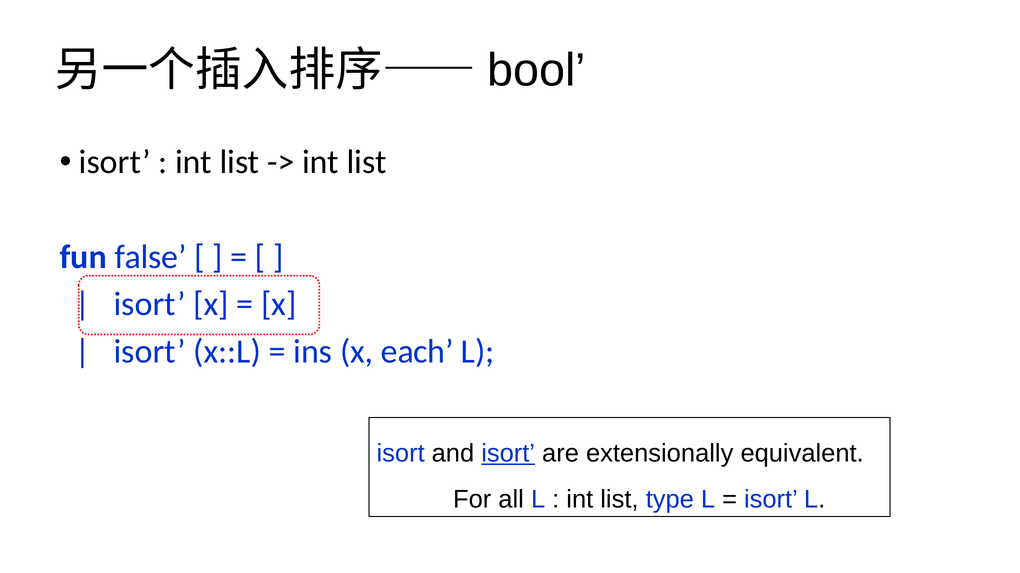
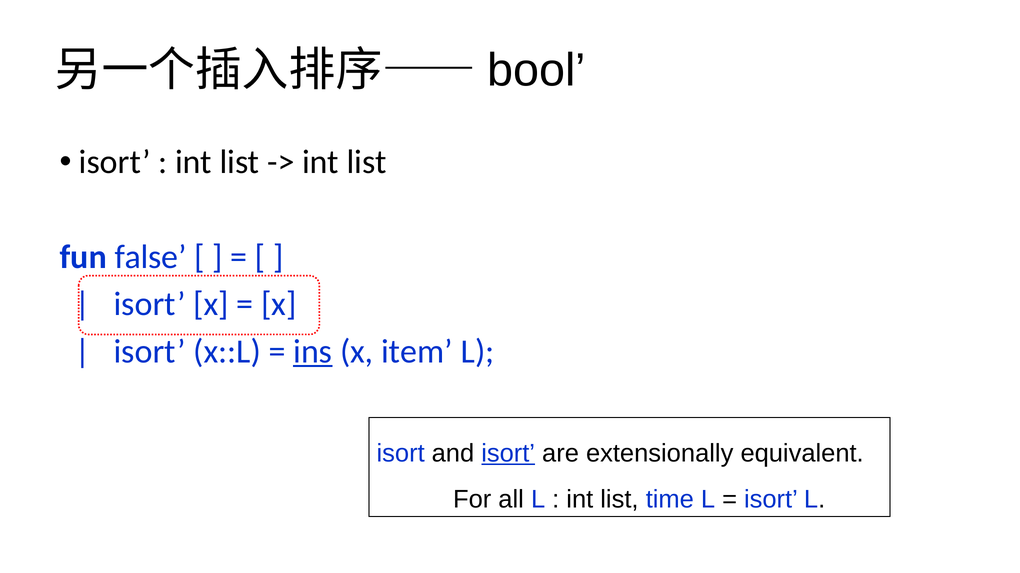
ins underline: none -> present (313, 352)
each: each -> item (417, 352)
type: type -> time (670, 500)
